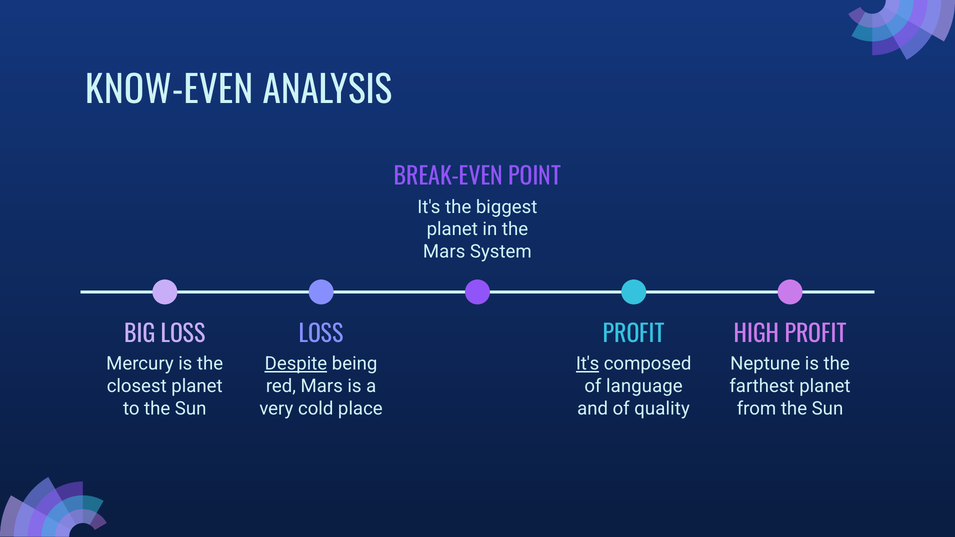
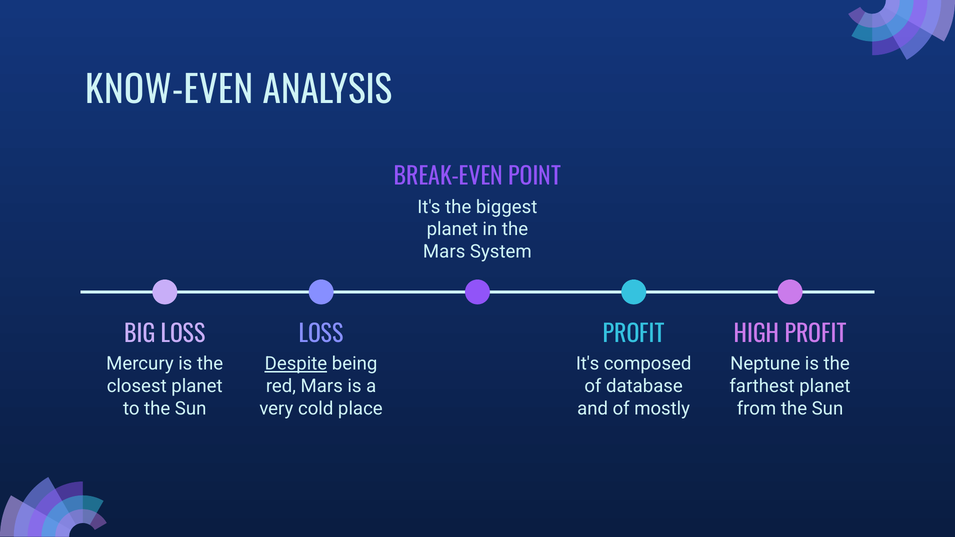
It's underline: present -> none (588, 364)
language: language -> database (644, 386)
quality: quality -> mostly (662, 409)
